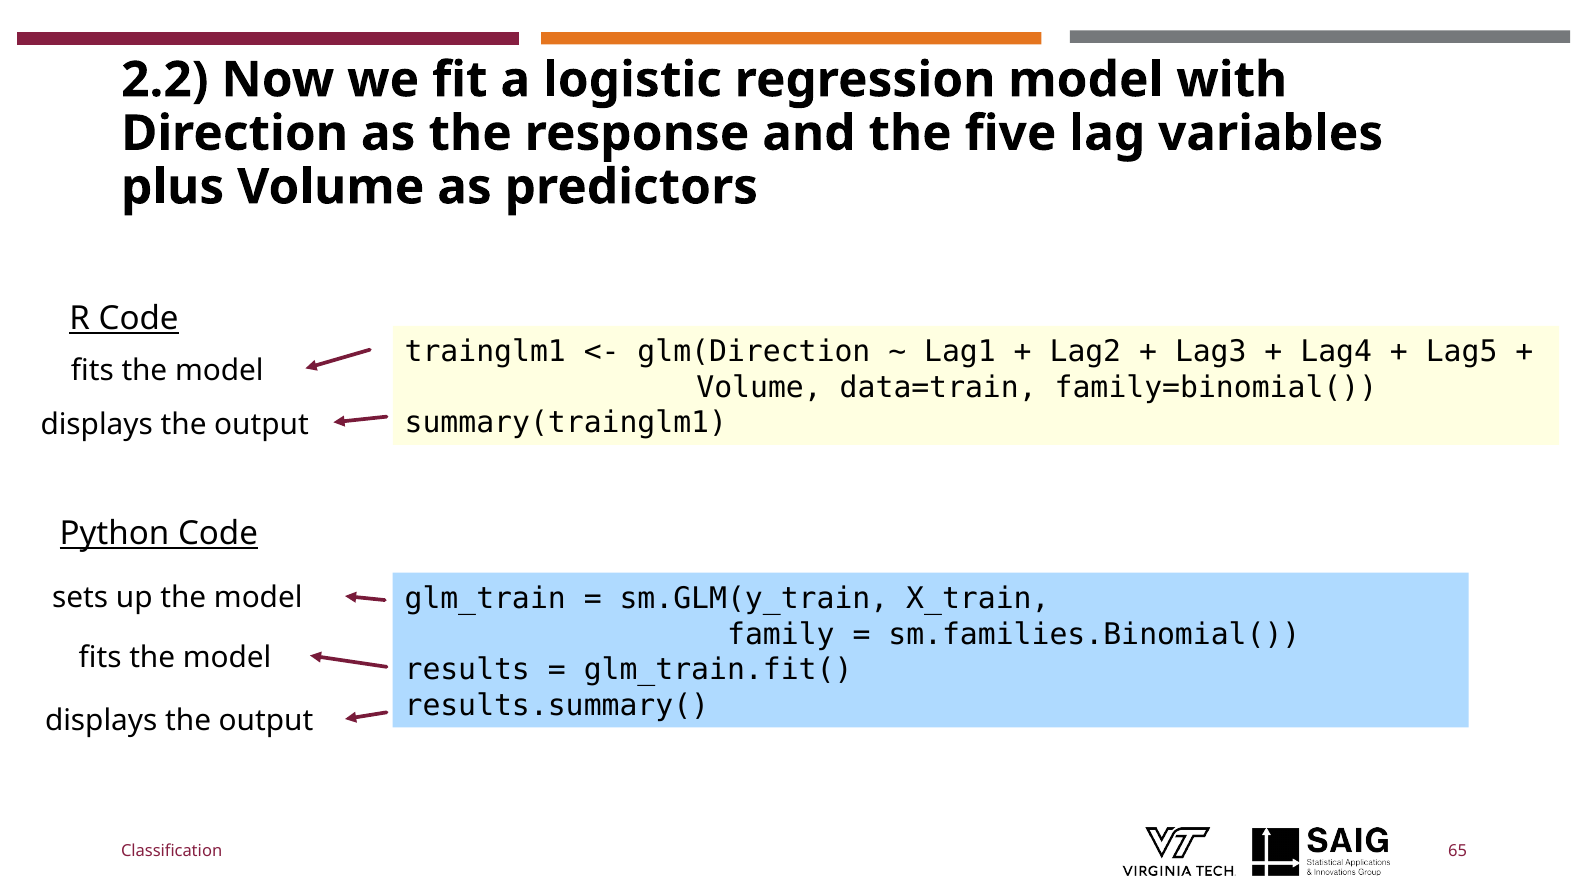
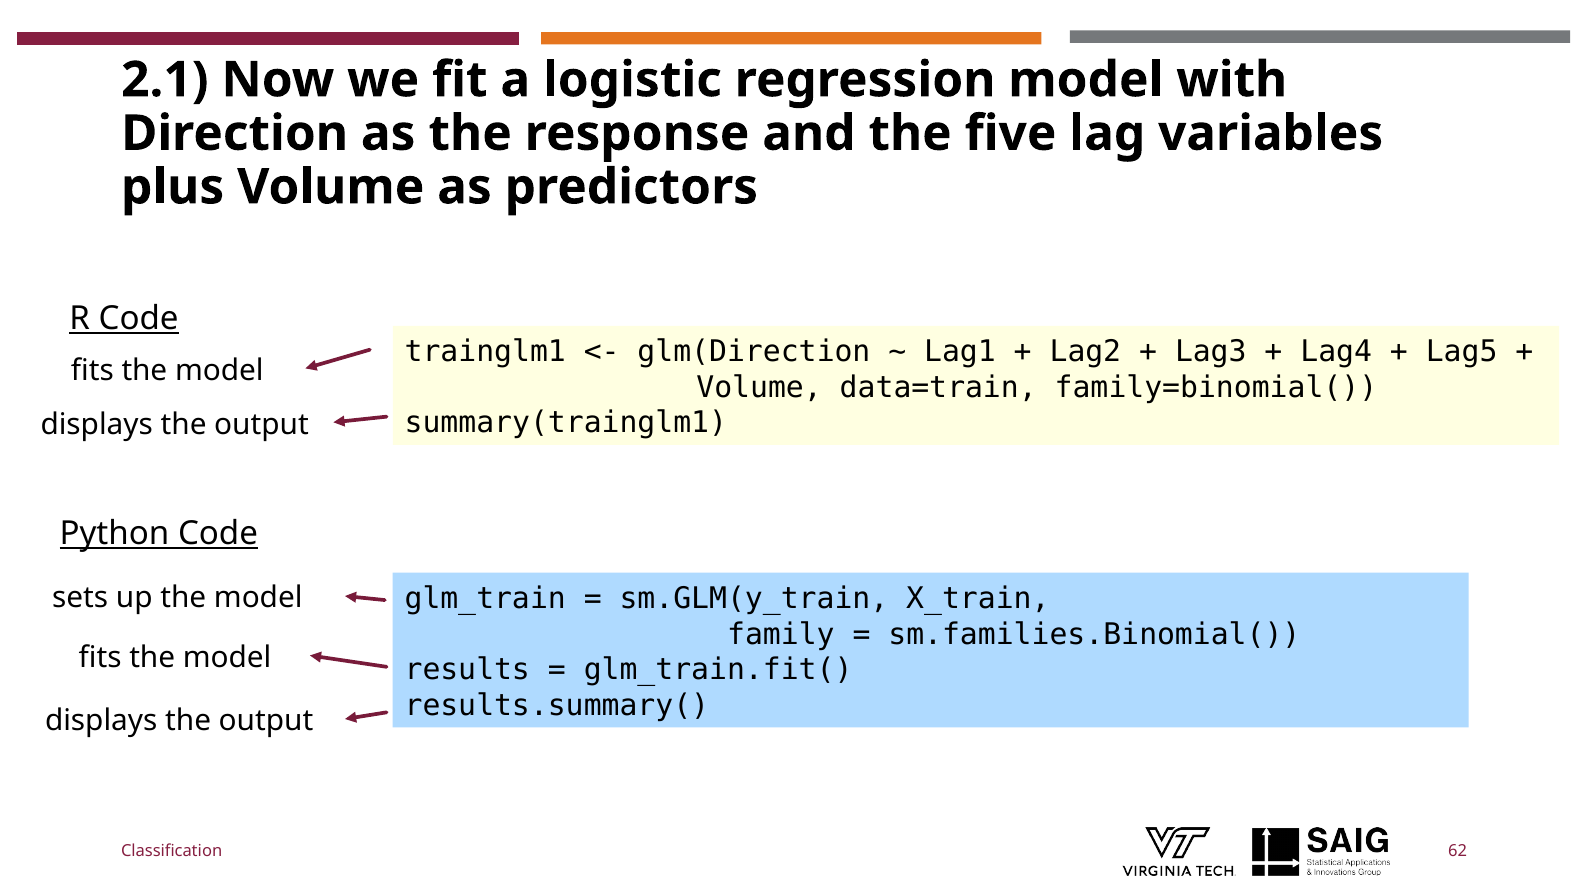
2.2: 2.2 -> 2.1 (165, 80)
65: 65 -> 62 (1458, 852)
